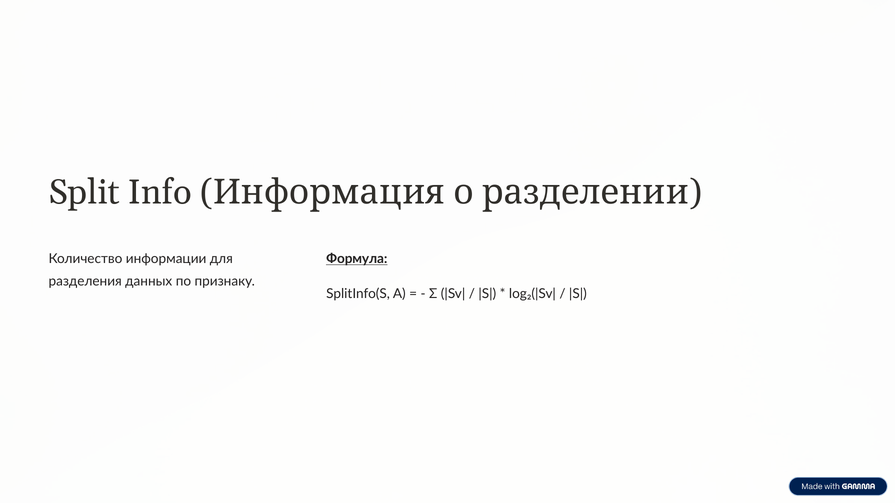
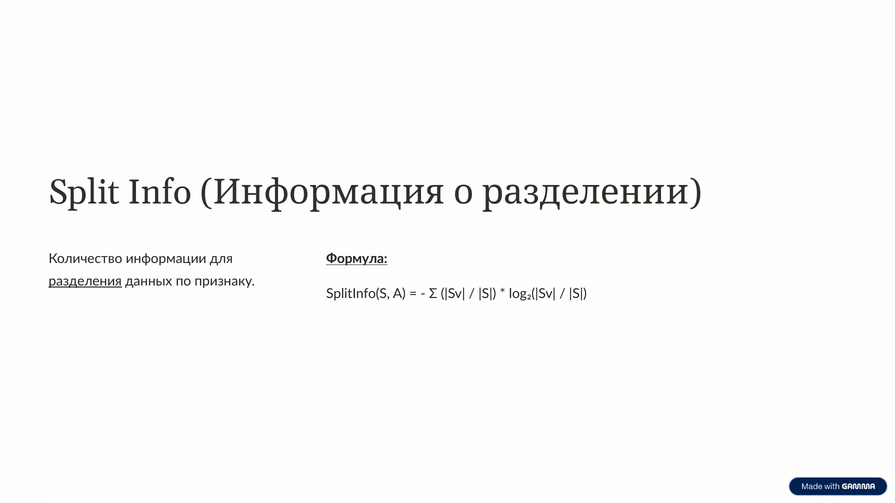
разделения underline: none -> present (85, 281)
